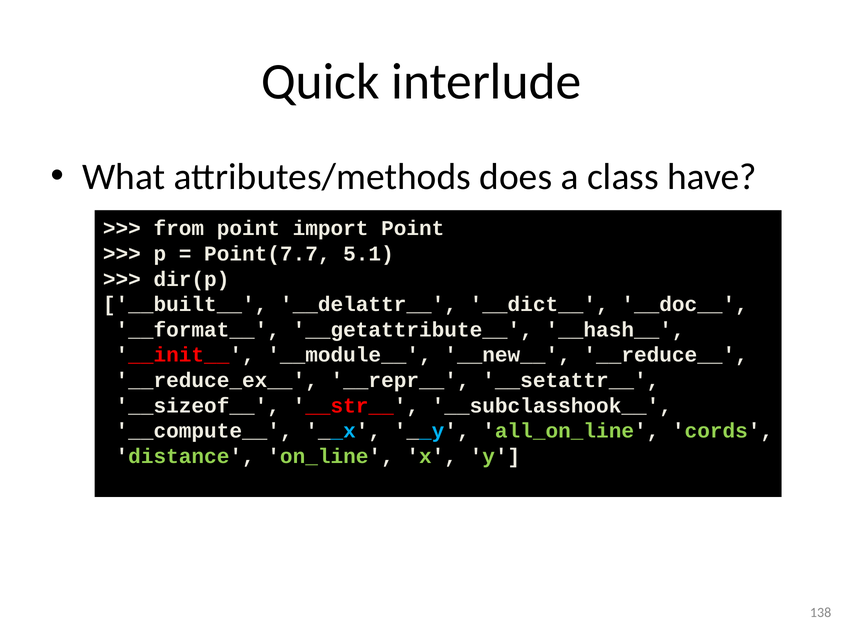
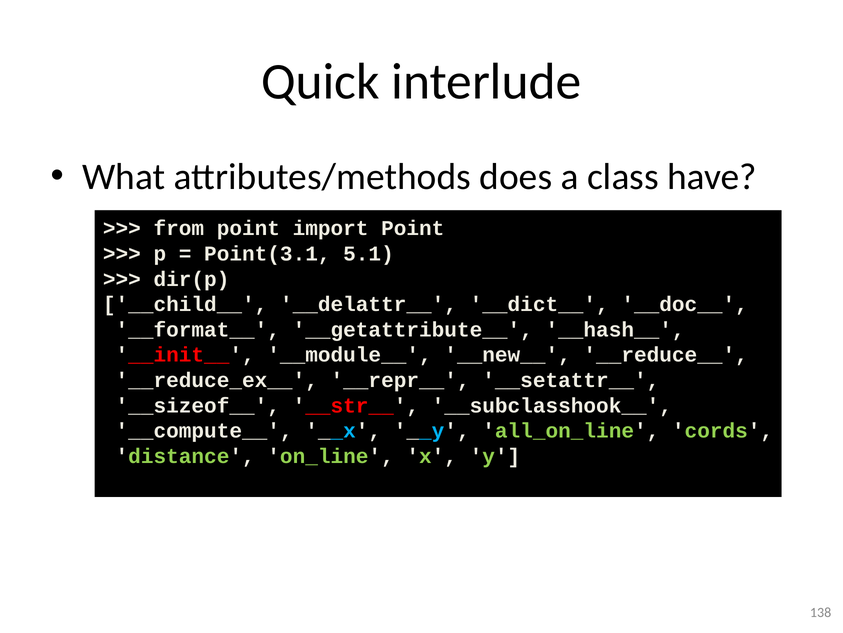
Point(7.7: Point(7.7 -> Point(3.1 (267, 253)
__built__: __built__ -> __child__ (185, 304)
